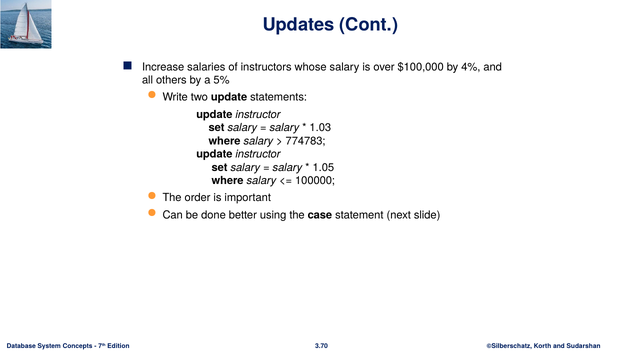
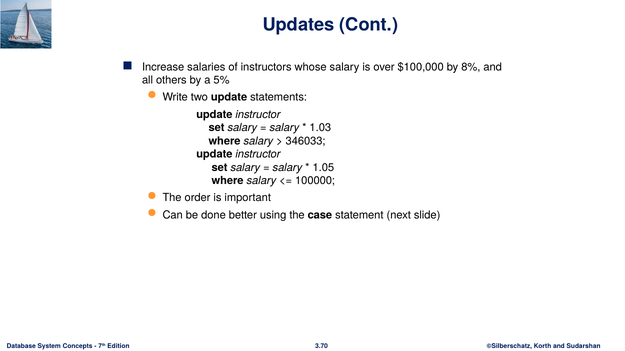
4%: 4% -> 8% (471, 67)
774783: 774783 -> 346033 (306, 141)
